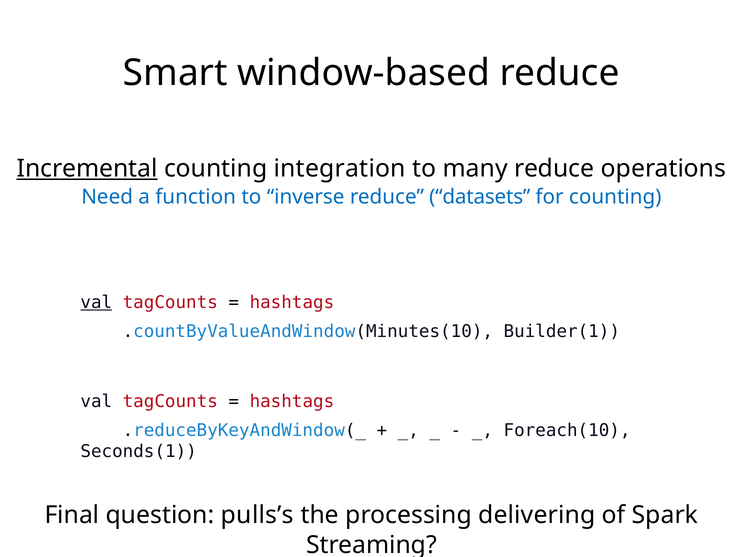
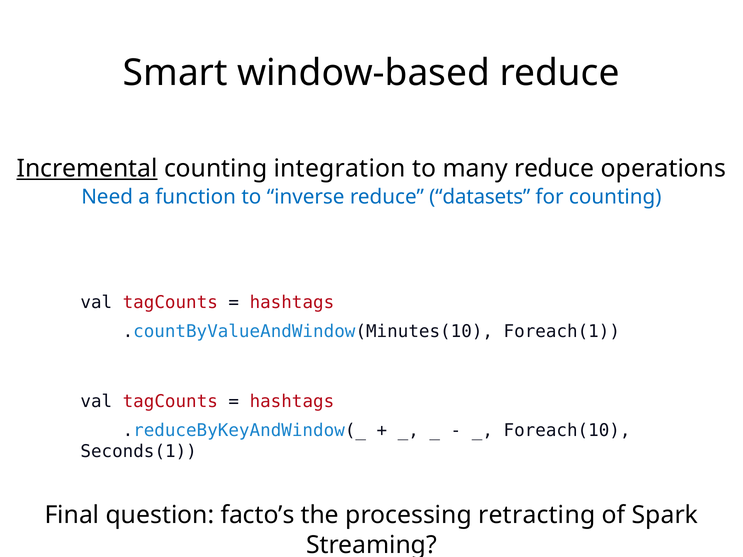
val underline: present -> none (96, 303)
Builder(1: Builder(1 -> Foreach(1 (562, 332)
pulls’s: pulls’s -> facto’s (258, 516)
delivering: delivering -> retracting (537, 516)
